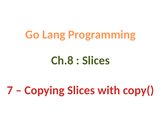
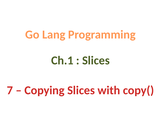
Ch.8: Ch.8 -> Ch.1 (62, 60)
